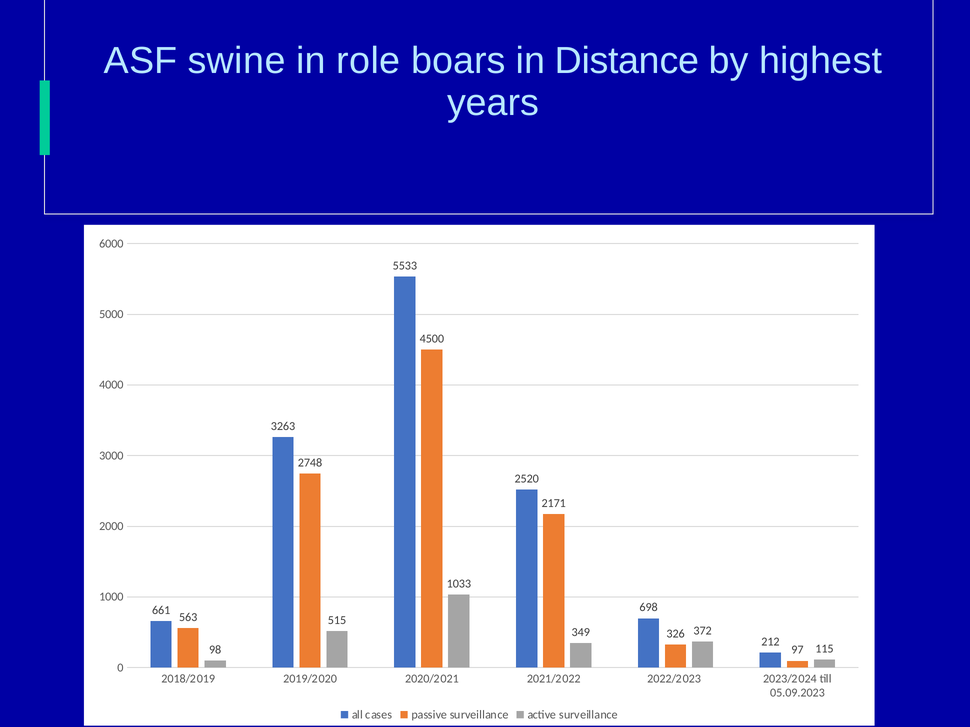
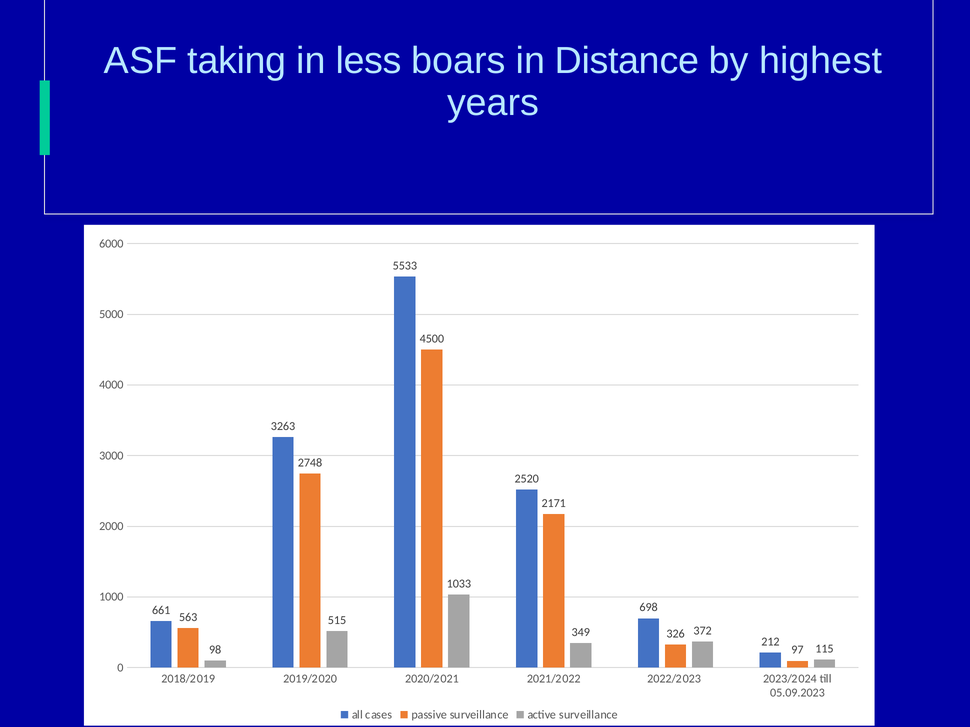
swine: swine -> taking (237, 61)
role: role -> less (369, 61)
